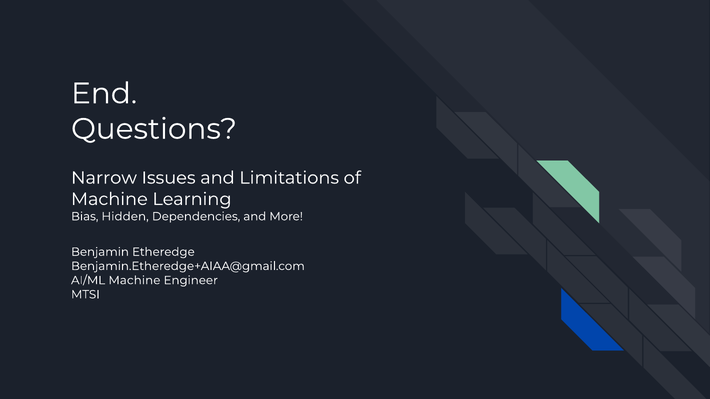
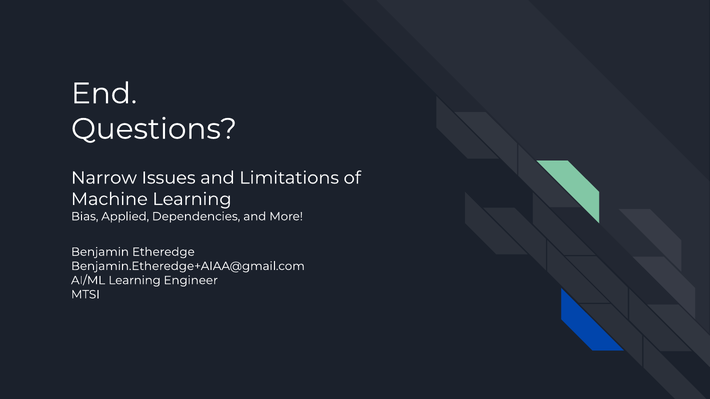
Hidden: Hidden -> Applied (125, 217)
AI/ML Machine: Machine -> Learning (135, 281)
